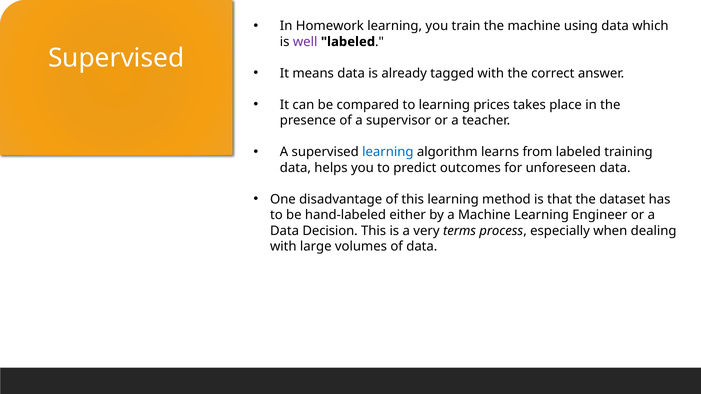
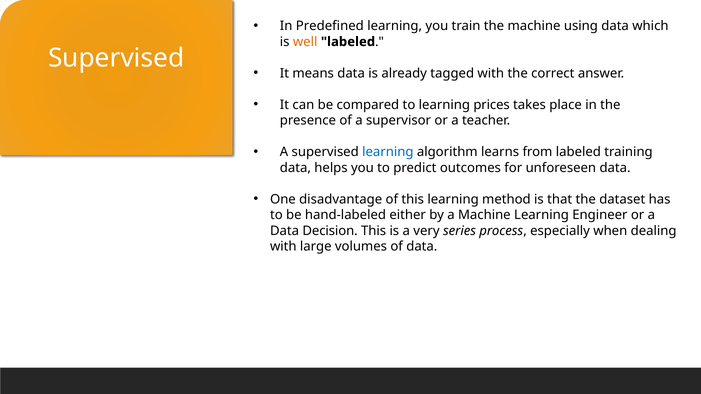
Homework: Homework -> Predefined (330, 26)
well colour: purple -> orange (305, 42)
terms: terms -> series (460, 231)
